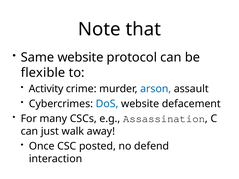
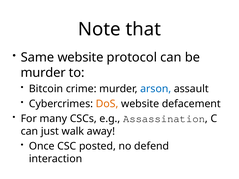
flexible: flexible -> murder (43, 73)
Activity: Activity -> Bitcoin (46, 89)
DoS colour: blue -> orange (107, 104)
